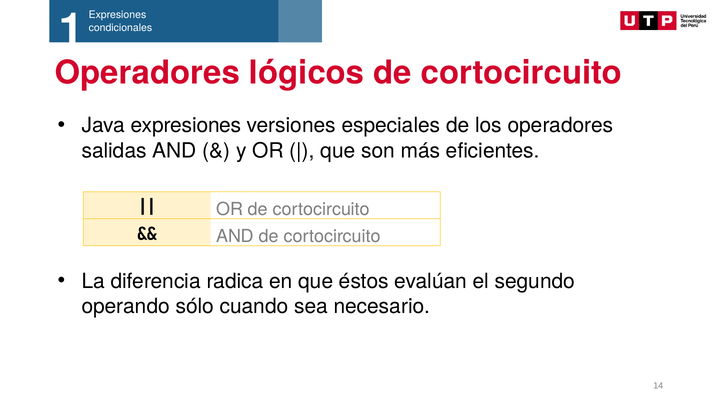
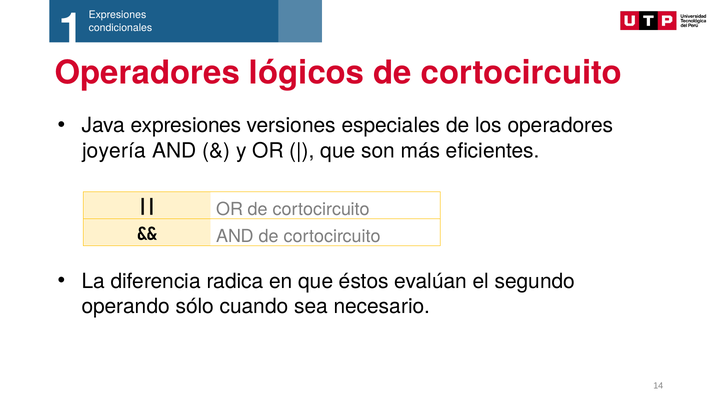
salidas: salidas -> joyería (114, 151)
